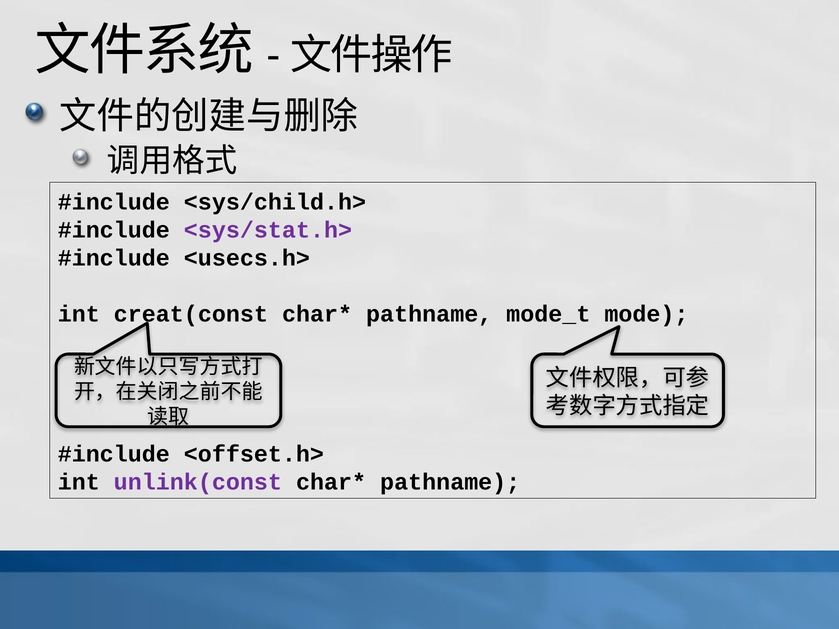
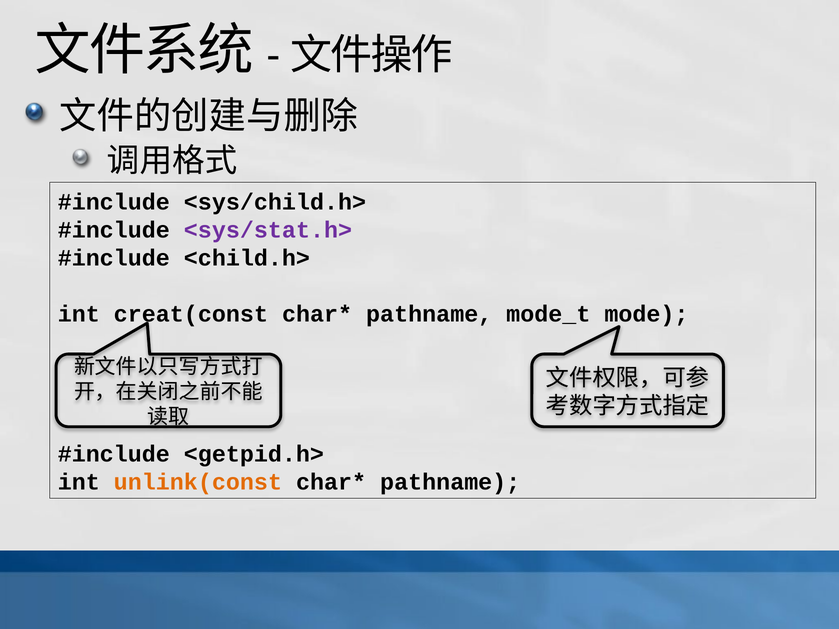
<usecs.h>: <usecs.h> -> <child.h> (247, 258)
<offset.h>: <offset.h> -> <getpid.h> (254, 454)
unlink(const colour: purple -> orange (198, 482)
